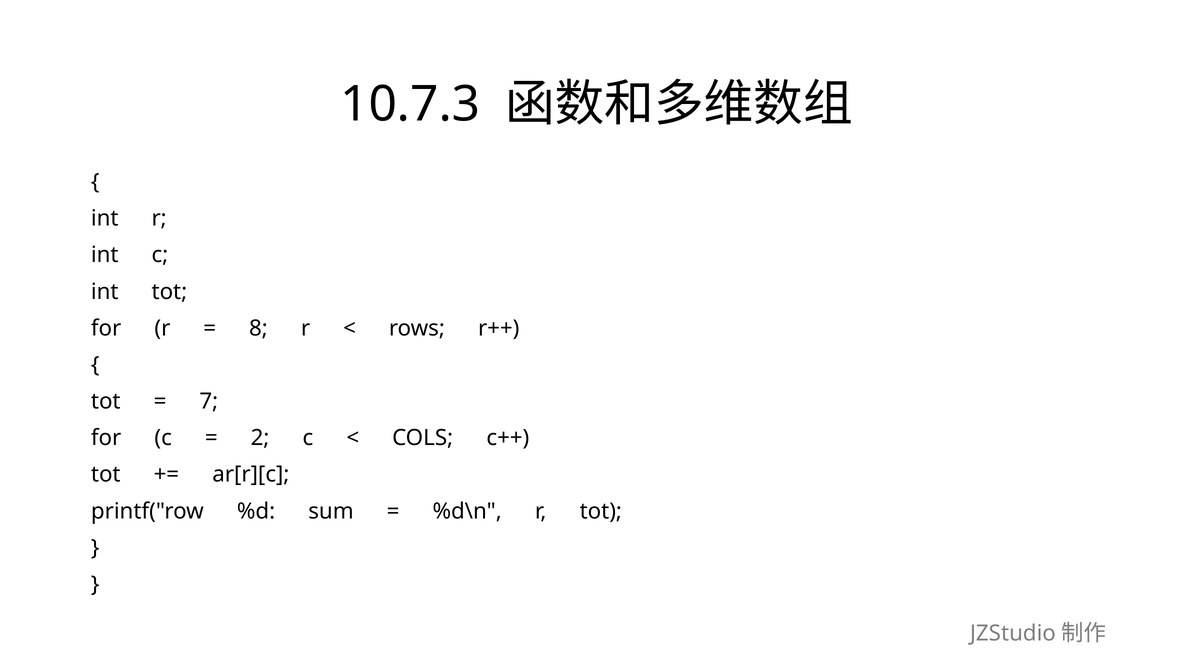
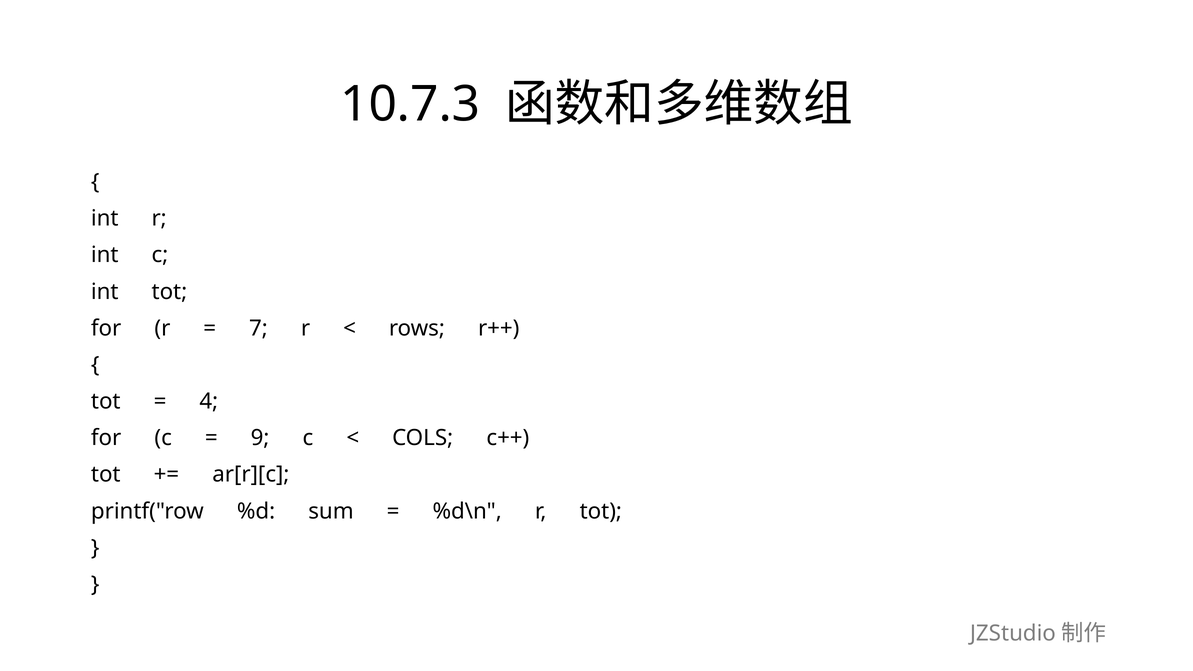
8: 8 -> 7 (258, 328)
7: 7 -> 4 (209, 401)
2: 2 -> 9 (260, 438)
